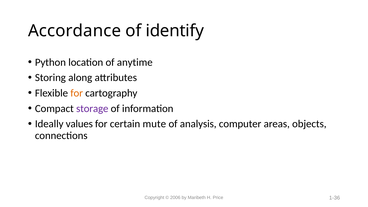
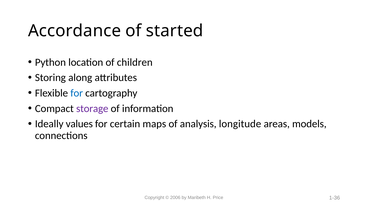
identify: identify -> started (175, 31)
anytime: anytime -> children (135, 62)
for colour: orange -> blue (77, 93)
mute: mute -> maps (154, 124)
computer: computer -> longitude (240, 124)
objects: objects -> models (309, 124)
